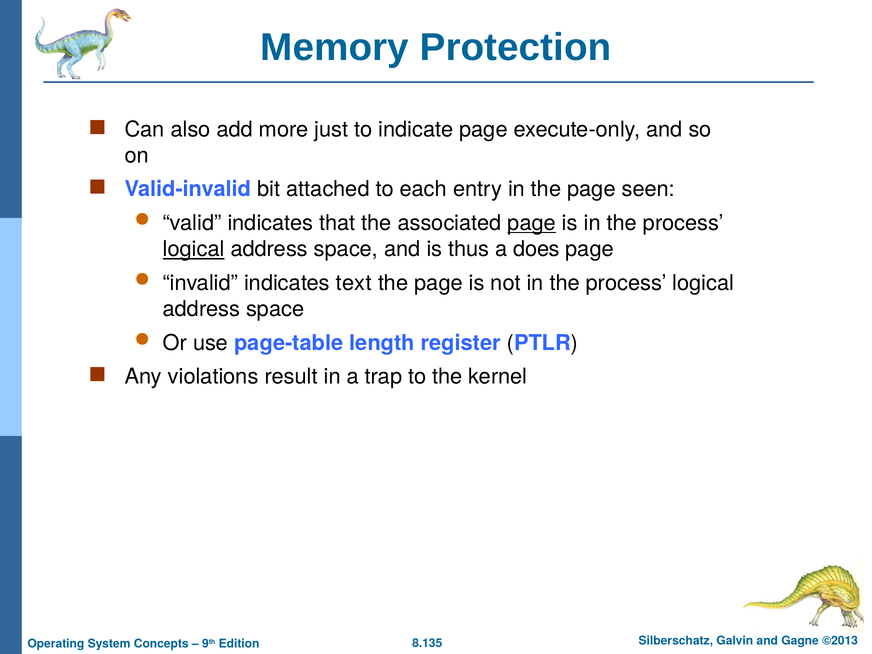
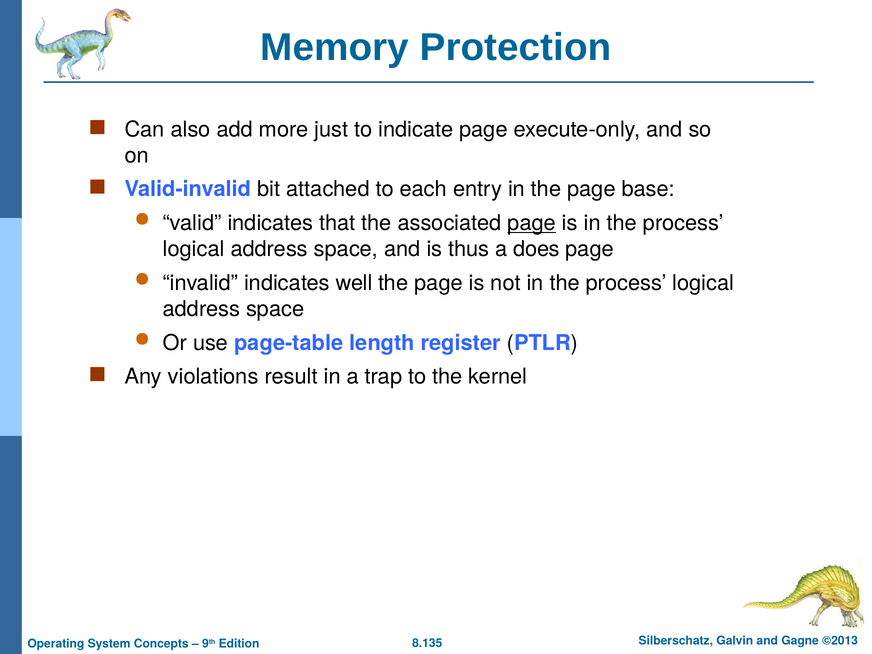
seen: seen -> base (648, 189)
logical underline: present -> none (194, 249)
text: text -> well (354, 283)
